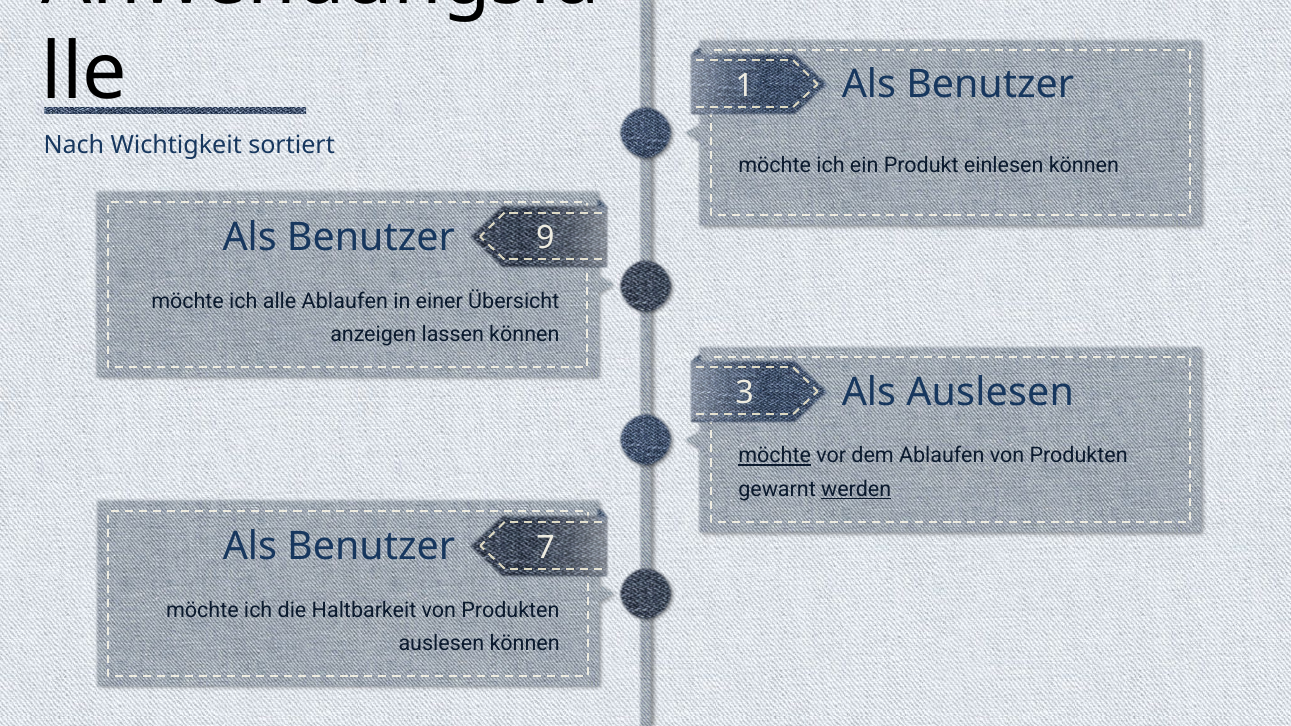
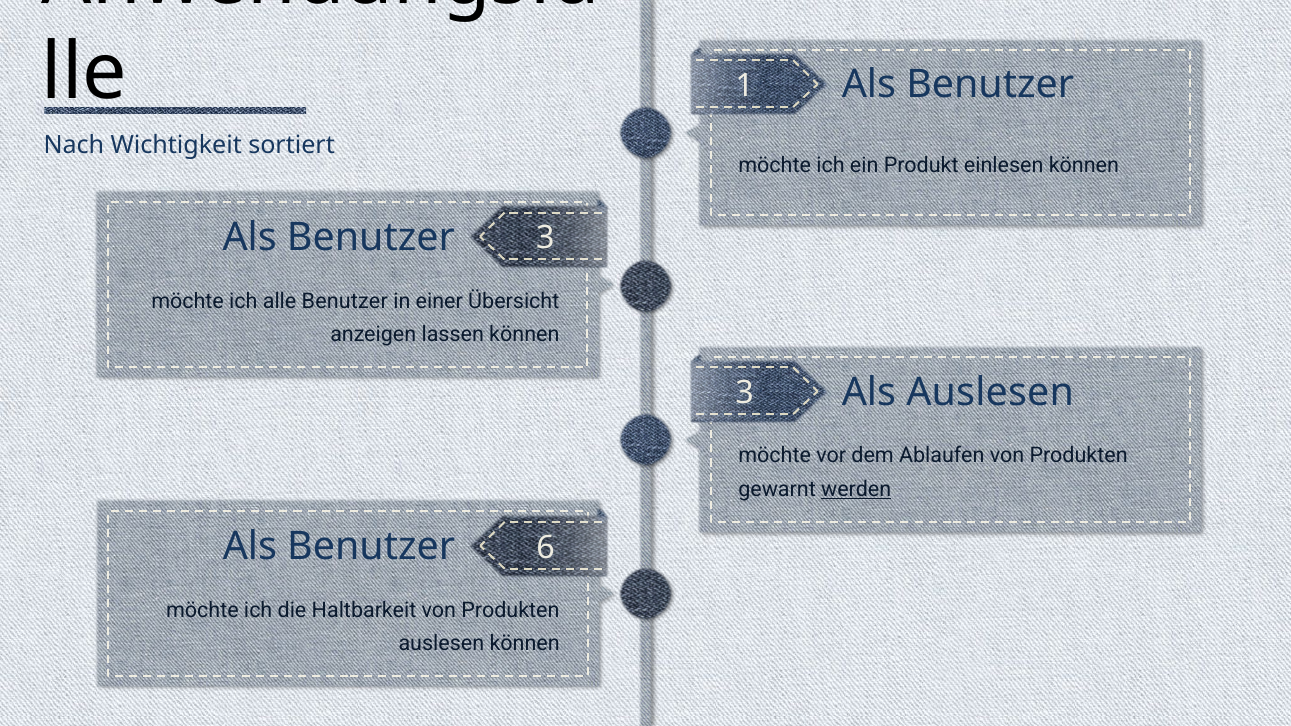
Benutzer 9: 9 -> 3 (545, 238)
alle Ablaufen: Ablaufen -> Benutzer (345, 301)
möchte underline: present -> none (775, 456)
7: 7 -> 6 (546, 548)
